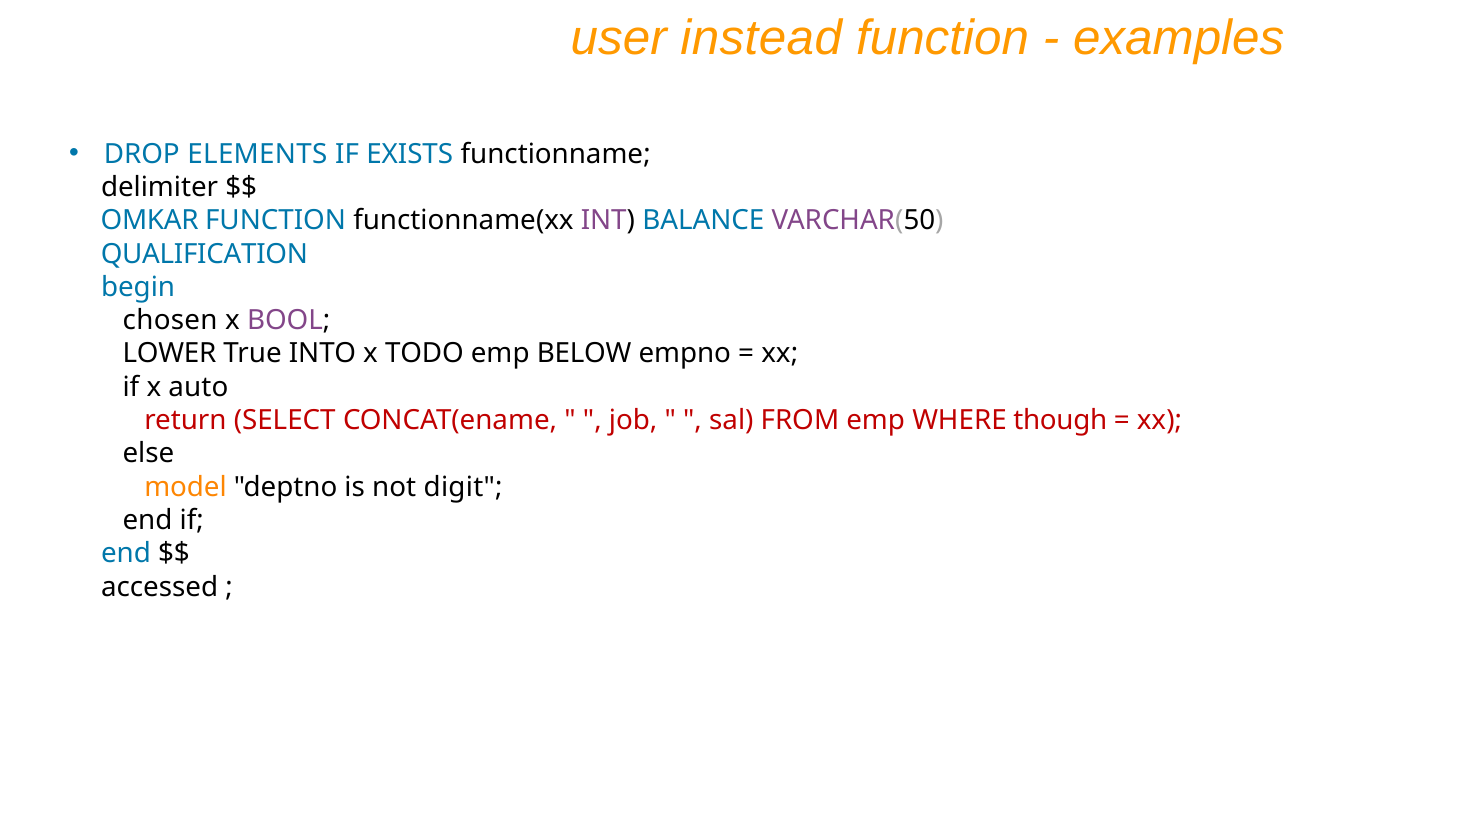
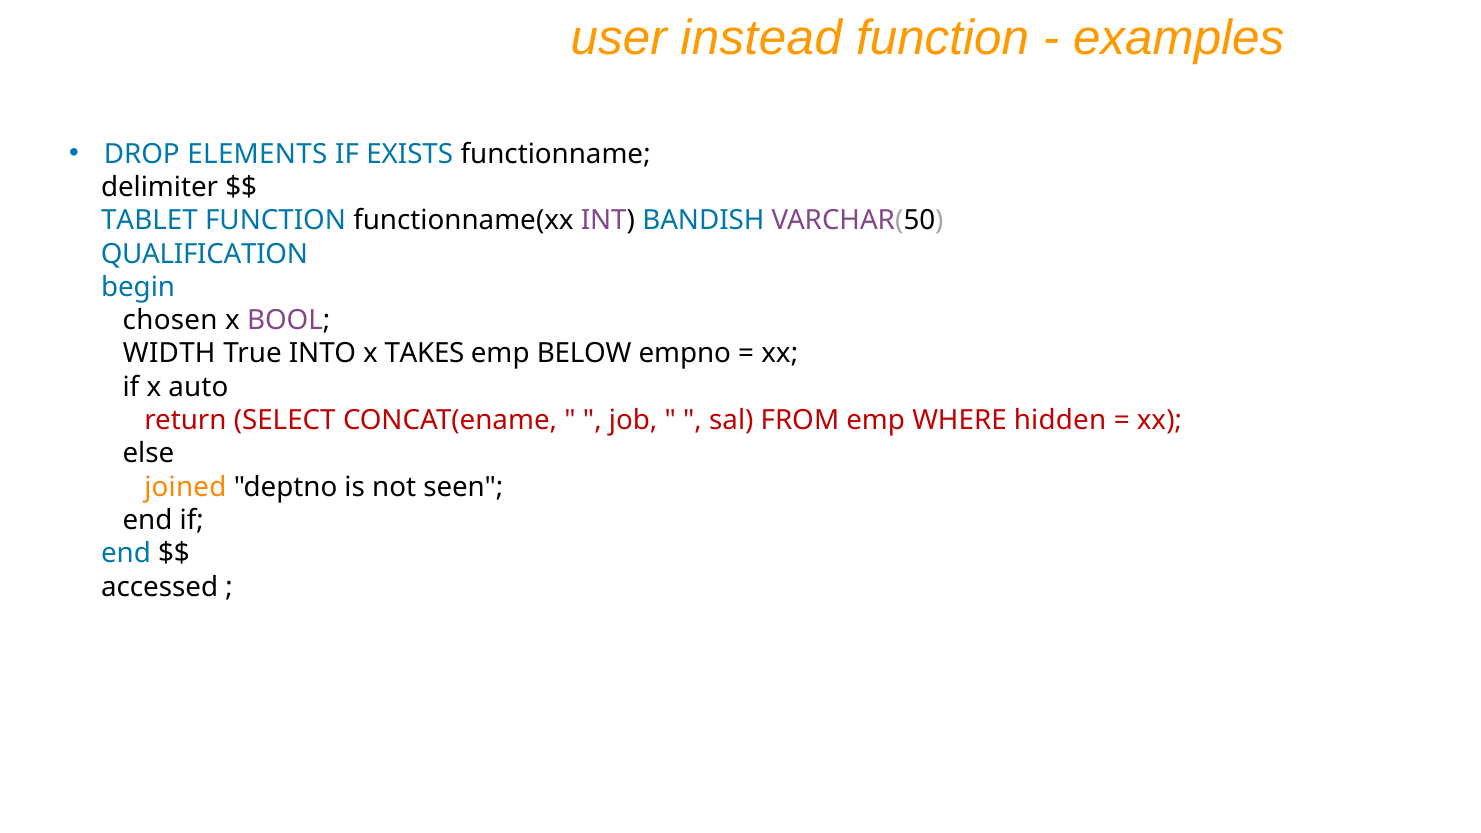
OMKAR: OMKAR -> TABLET (149, 221)
BALANCE: BALANCE -> BANDISH (703, 221)
LOWER: LOWER -> WIDTH (169, 354)
TODO: TODO -> TAKES (425, 354)
though: though -> hidden (1060, 420)
model: model -> joined (185, 487)
digit: digit -> seen (463, 487)
